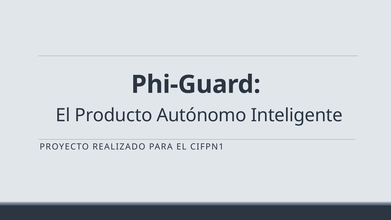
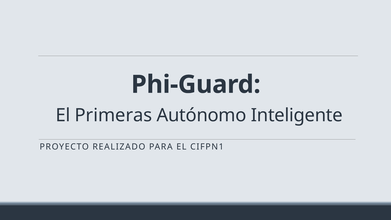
Producto: Producto -> Primeras (113, 115)
